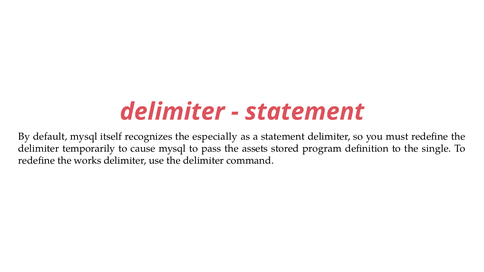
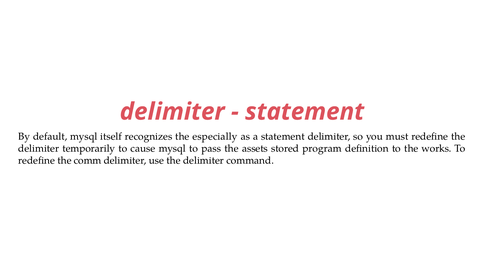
single: single -> works (437, 149)
works: works -> comm (88, 161)
